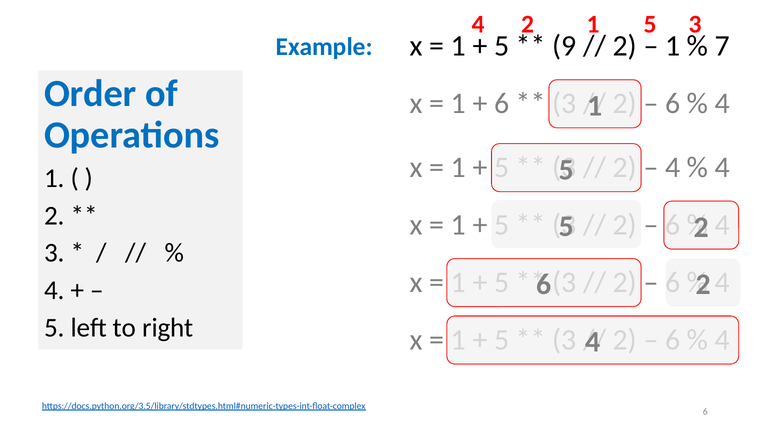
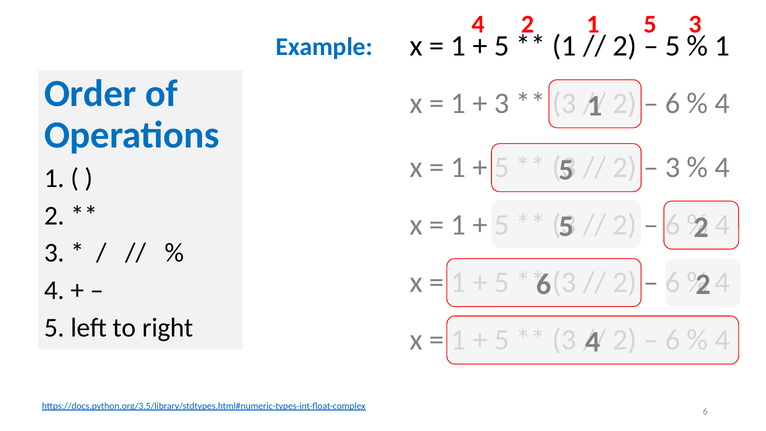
9: 9 -> 1 (564, 46)
1: 1 -> 5 (673, 46)
7: 7 -> 1 (723, 46)
6: 6 -> 3 (502, 103)
4: 4 -> 3 (673, 167)
